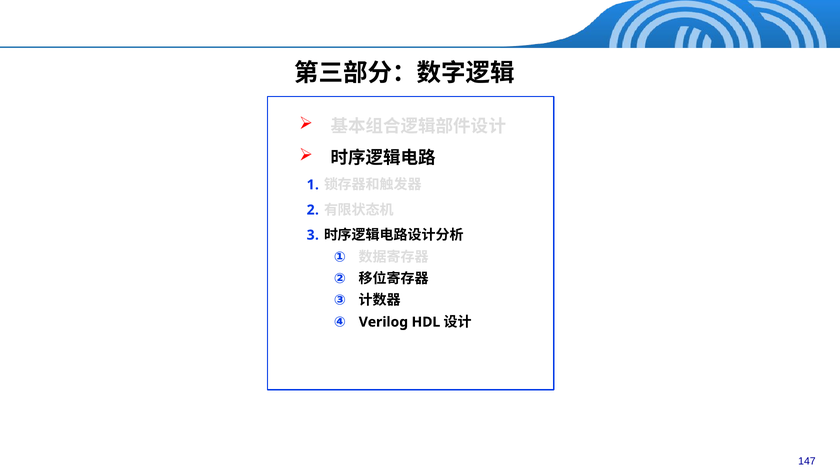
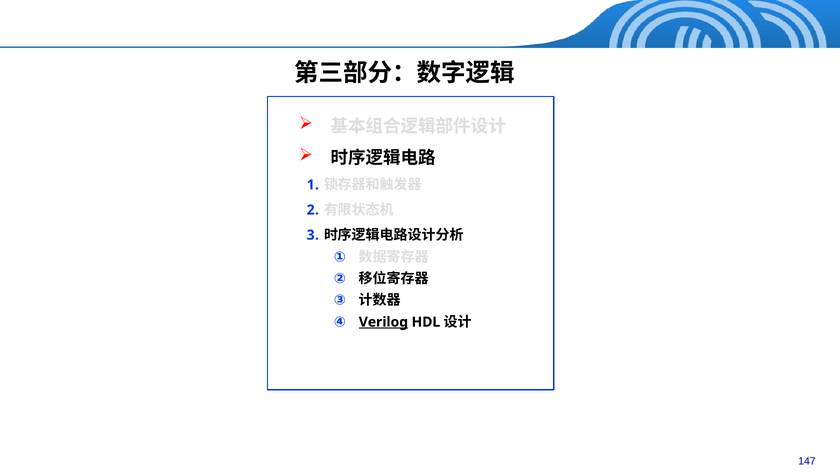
Verilog underline: none -> present (383, 322)
